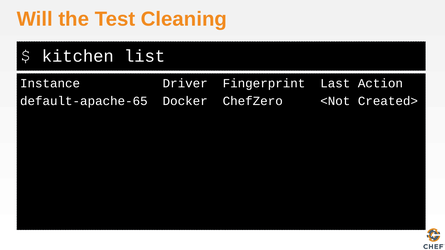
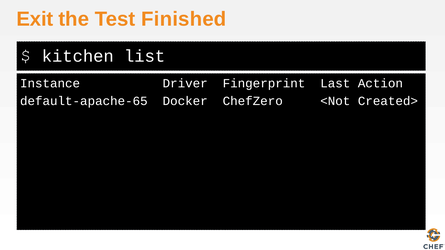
Will: Will -> Exit (35, 19)
Cleaning: Cleaning -> Finished (184, 19)
